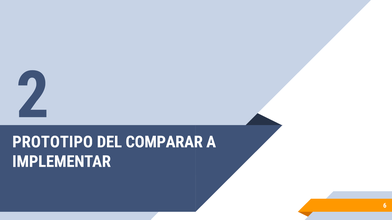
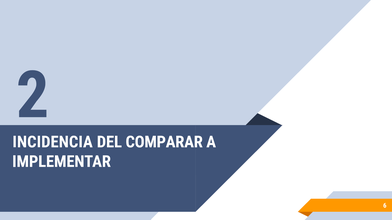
PROTOTIPO: PROTOTIPO -> INCIDENCIA (53, 142)
